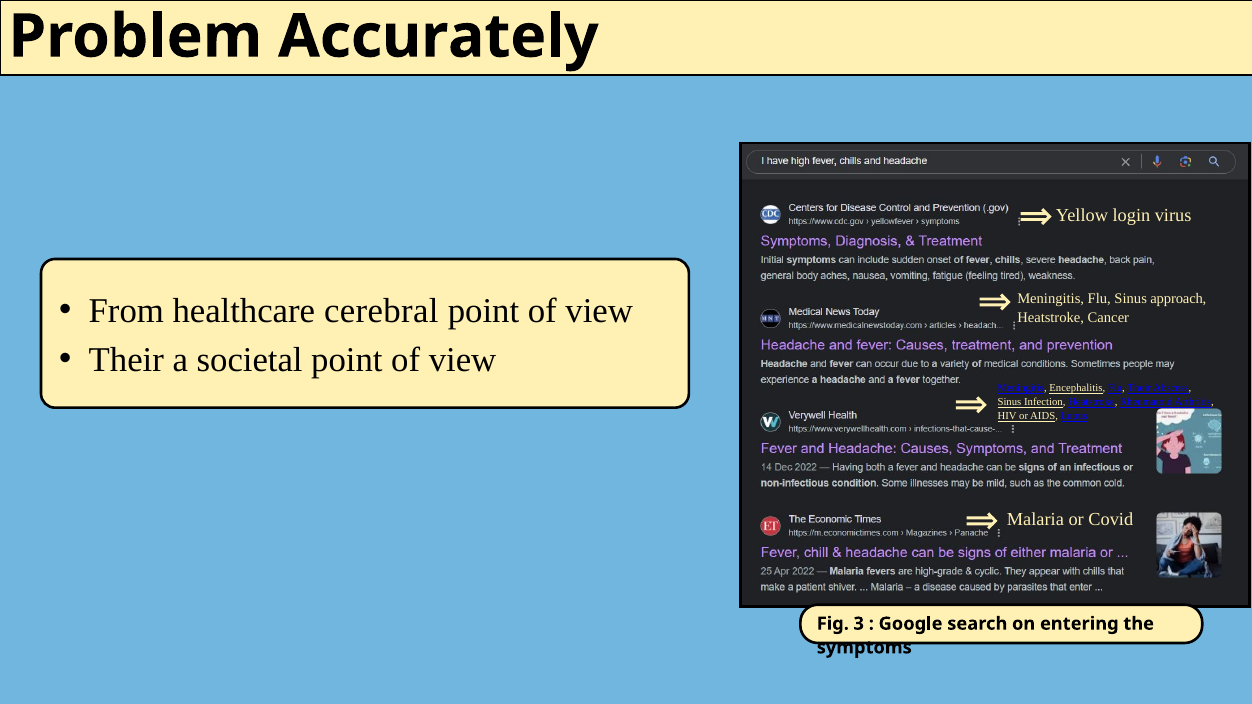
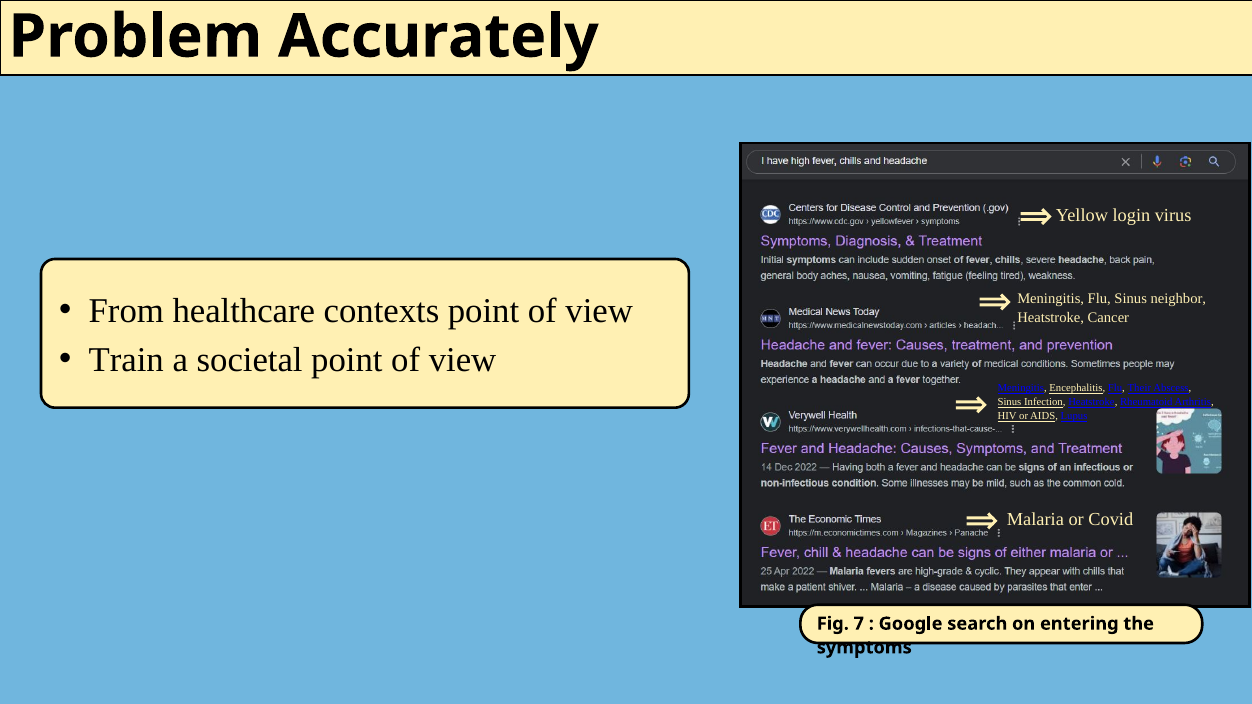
approach: approach -> neighbor (1178, 299)
cerebral: cerebral -> contexts (382, 311)
Their: Their -> Train (126, 360)
3: 3 -> 7 (859, 624)
